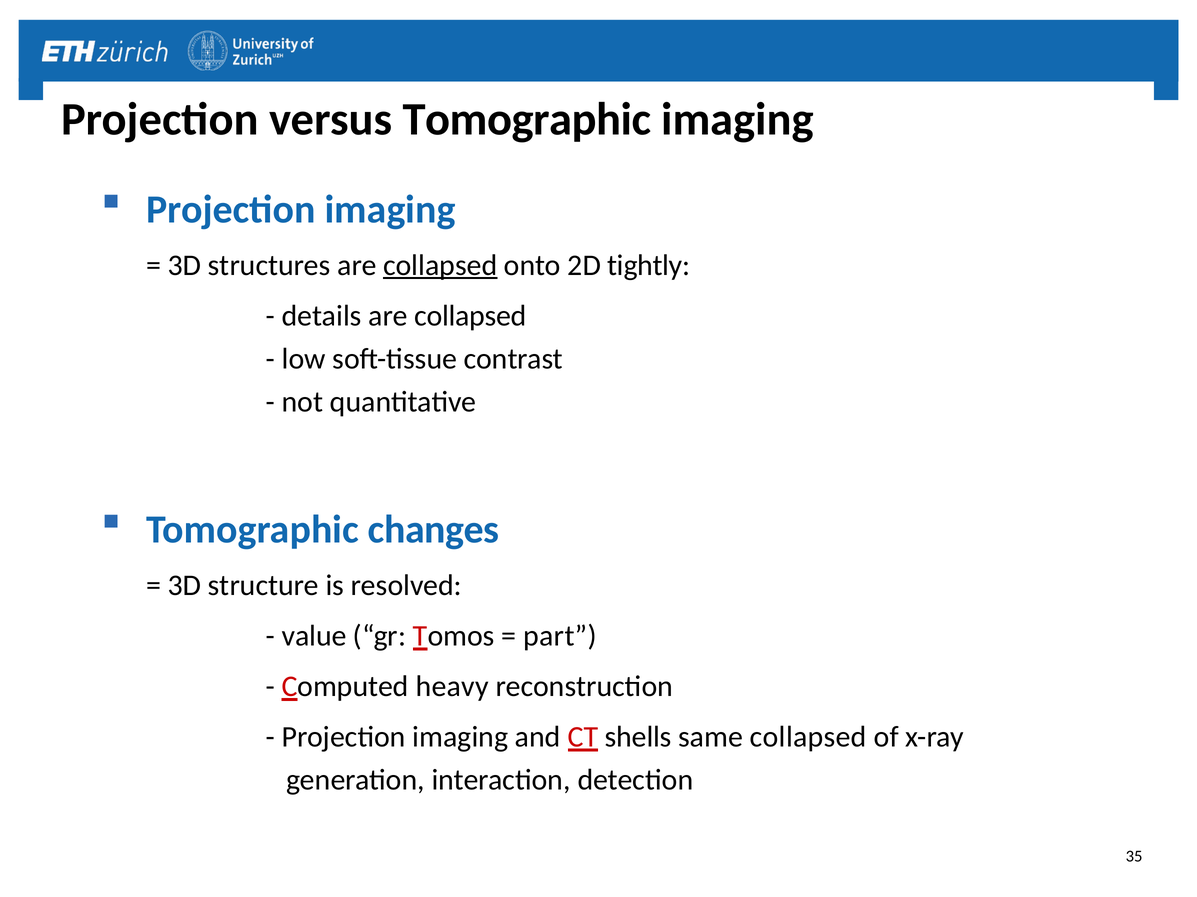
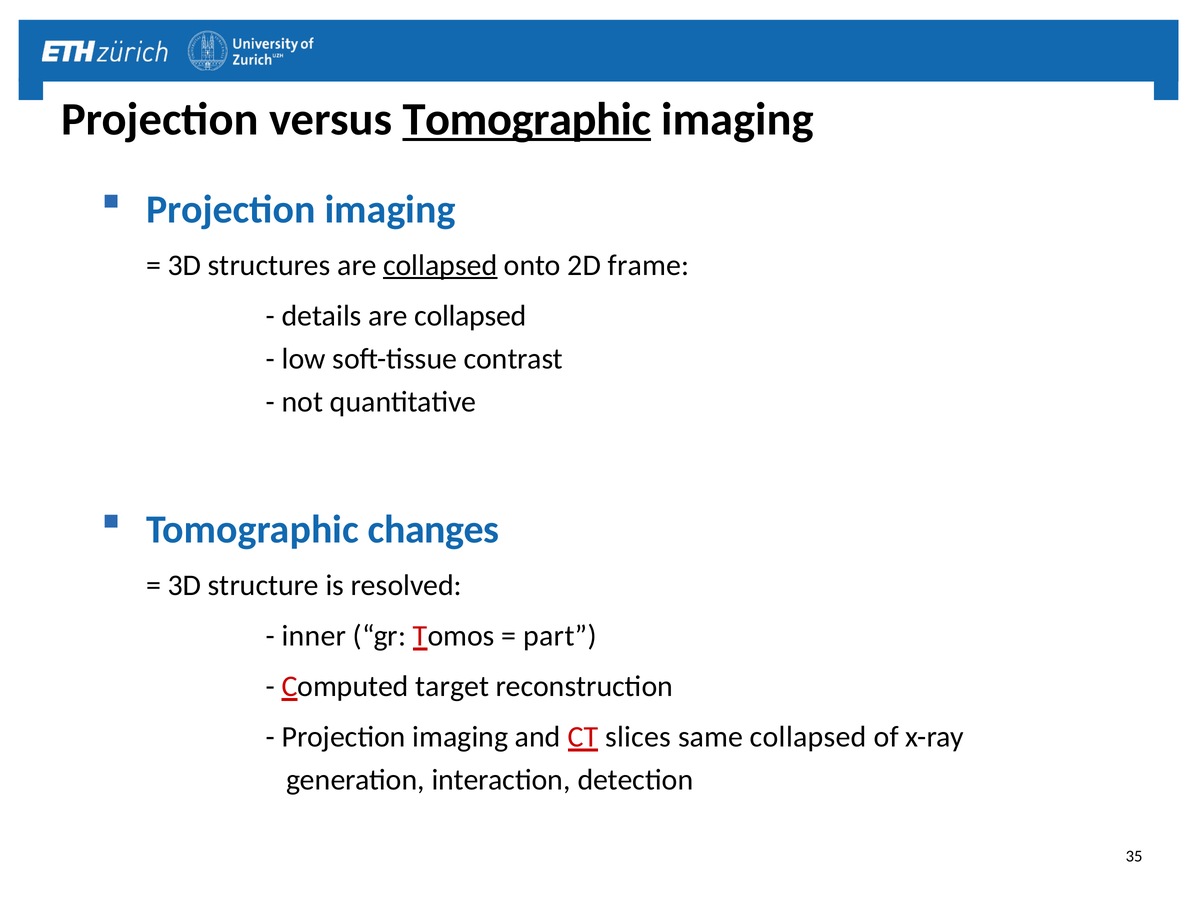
Tomographic underline: none -> present (527, 120)
tightly: tightly -> frame (648, 265)
value: value -> inner (314, 637)
heavy: heavy -> target (452, 687)
shells: shells -> slices (638, 738)
